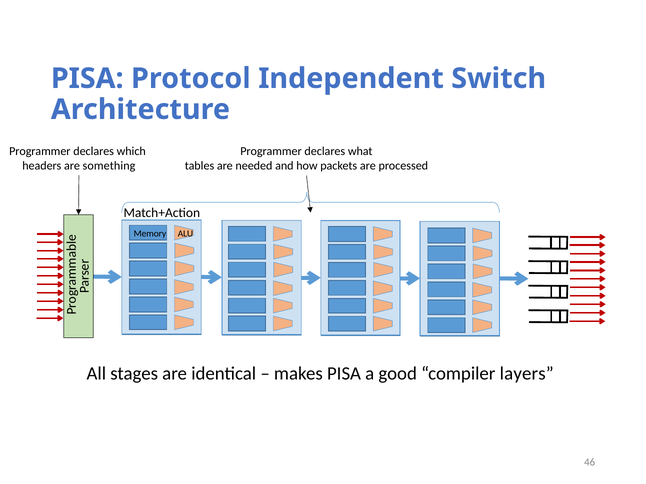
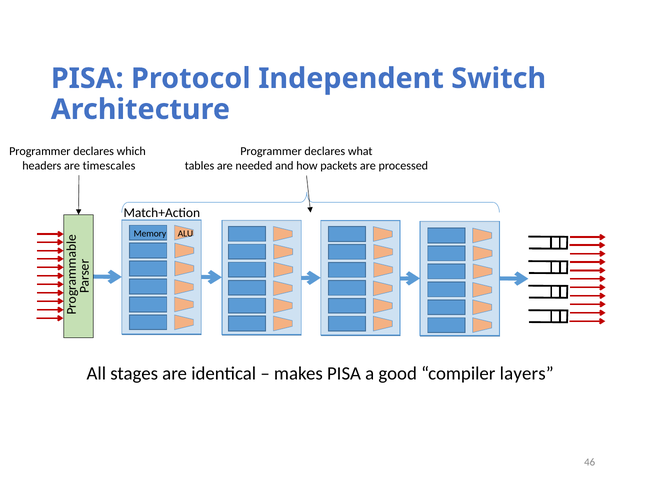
something: something -> timescales (109, 166)
